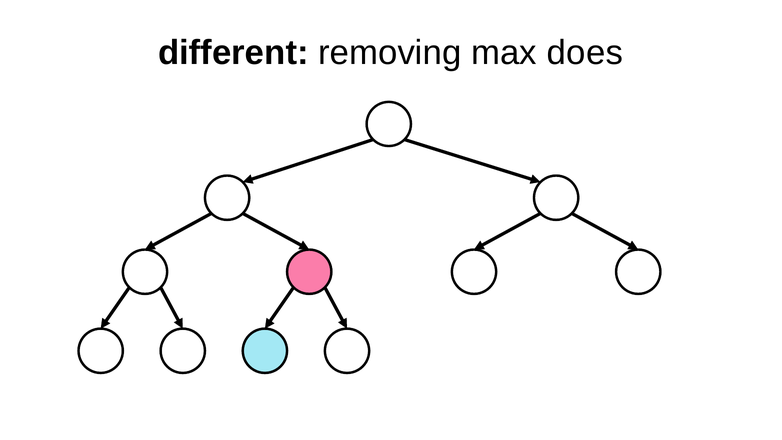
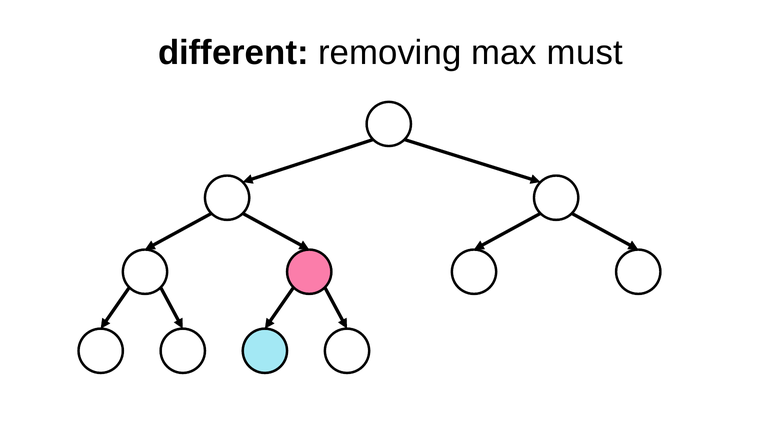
does: does -> must (585, 53)
